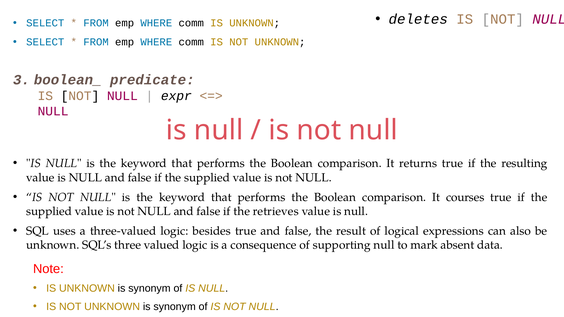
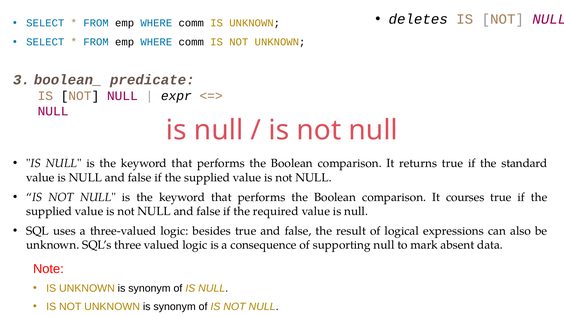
resulting: resulting -> standard (524, 164)
retrieves: retrieves -> required (276, 211)
